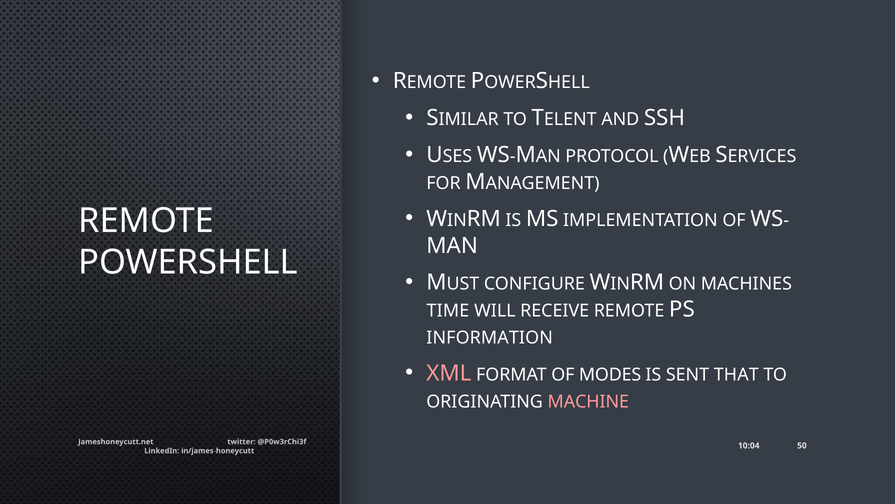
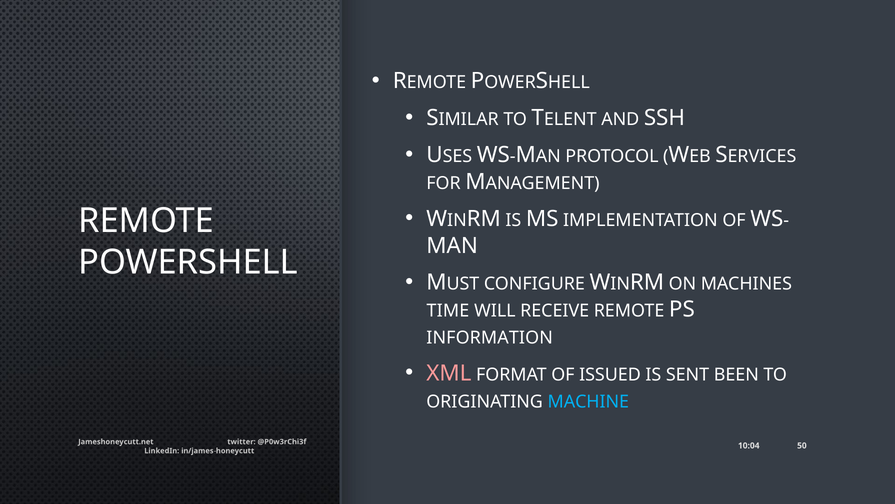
MODES: MODES -> ISSUED (610, 374)
THAT: THAT -> BEEN (736, 374)
MACHINE colour: pink -> light blue (588, 401)
